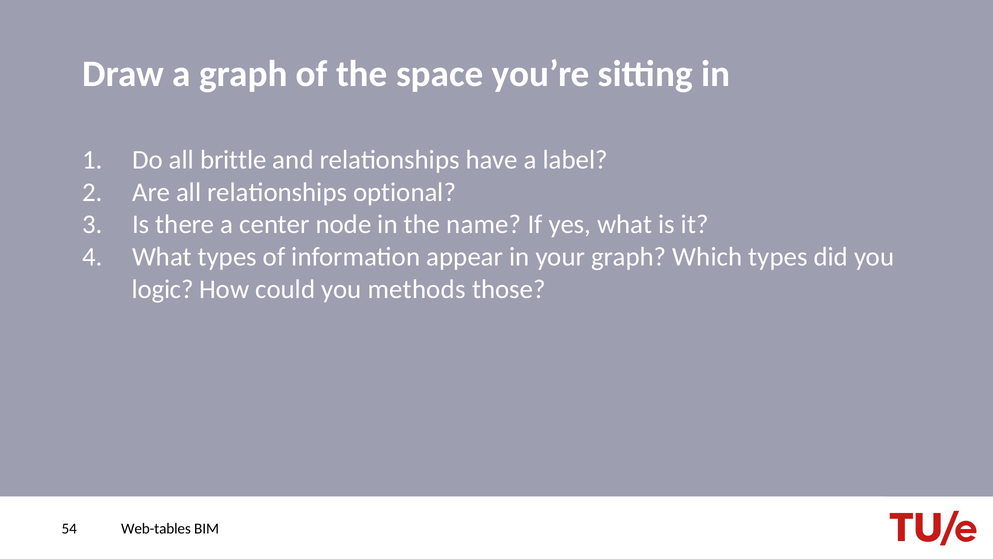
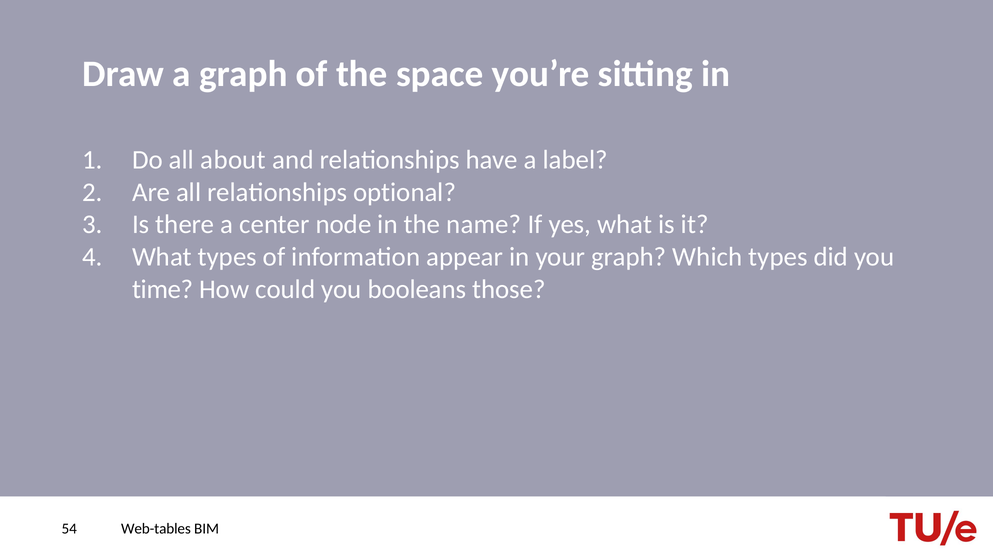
brittle: brittle -> about (233, 160)
logic: logic -> time (163, 289)
methods: methods -> booleans (417, 289)
